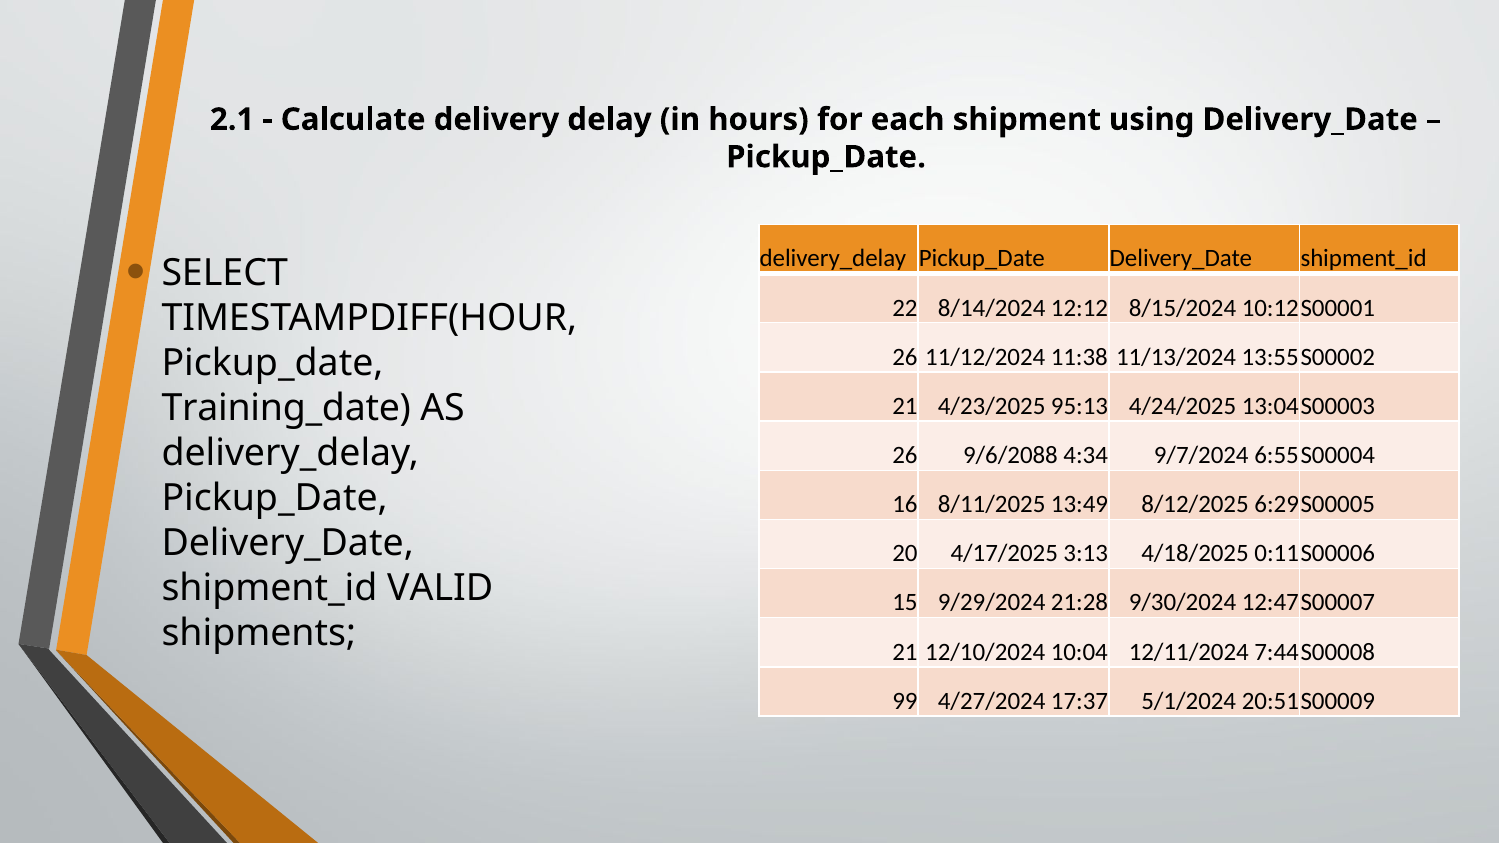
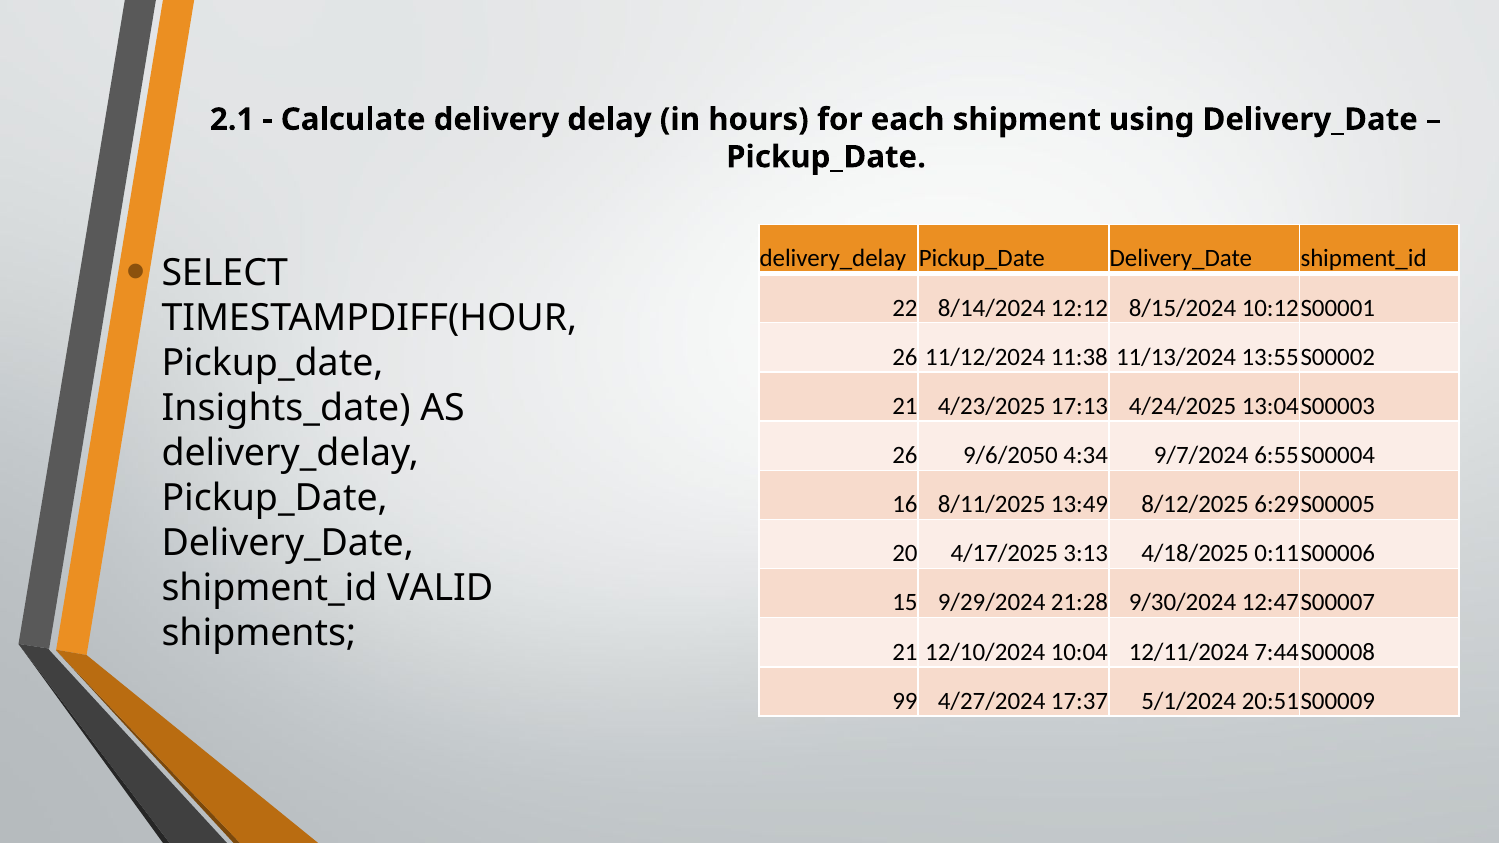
95:13: 95:13 -> 17:13 (1079, 406)
Training_date: Training_date -> Insights_date (286, 408)
9/6/2088: 9/6/2088 -> 9/6/2050 (1010, 455)
